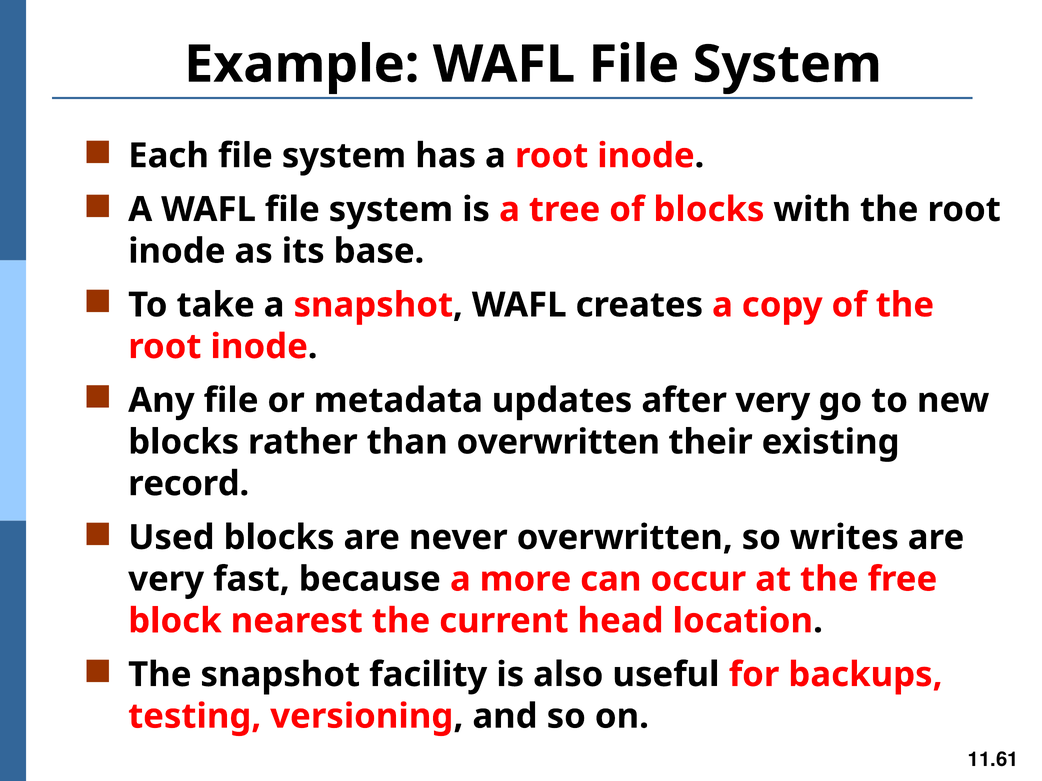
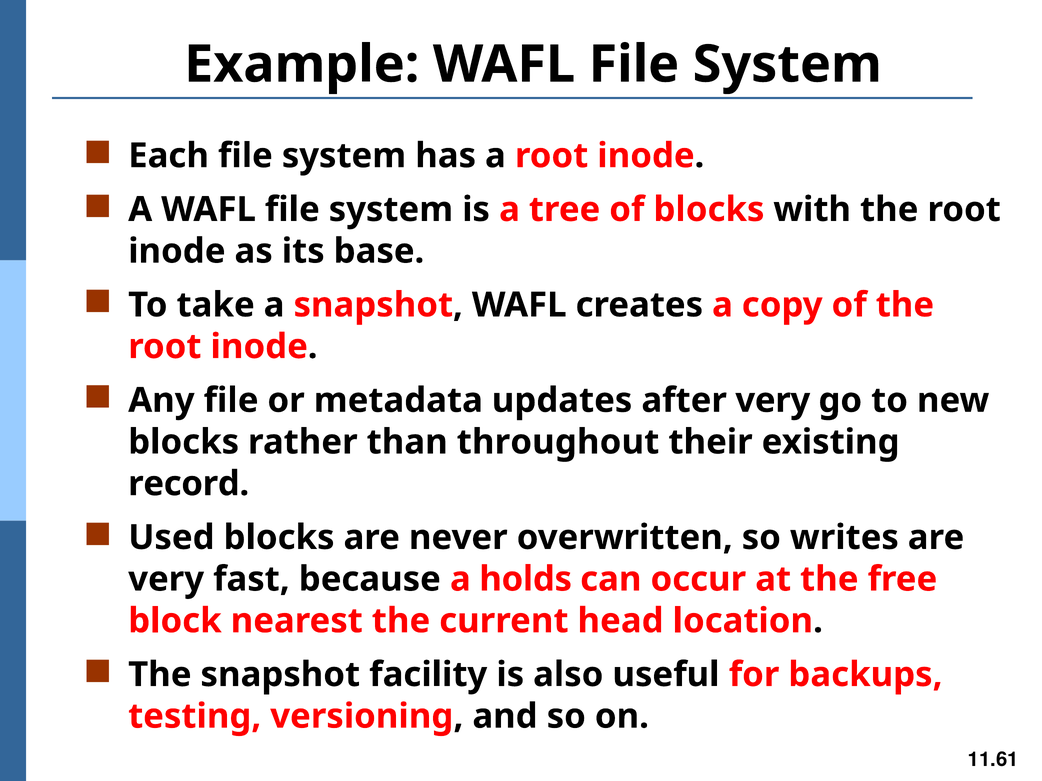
than overwritten: overwritten -> throughout (558, 442)
more: more -> holds (526, 580)
